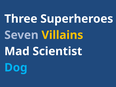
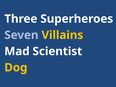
Dog colour: light blue -> yellow (16, 68)
